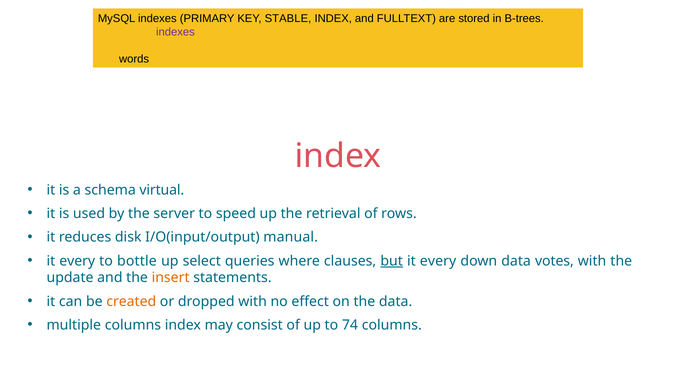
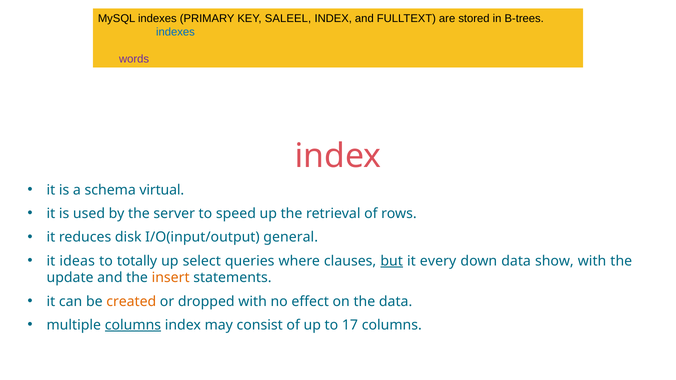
STABLE: STABLE -> SALEEL (288, 18)
indexes colour: purple -> blue (175, 32)
words colour: black -> purple (134, 59)
manual: manual -> general (291, 237)
every: every -> ideas (77, 261)
bottle: bottle -> totally (137, 261)
votes: votes -> show (554, 261)
columns underline: none -> present (133, 325)
74: 74 -> 17 (350, 325)
